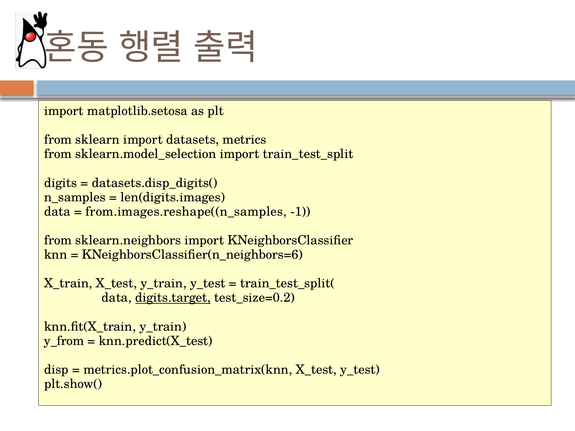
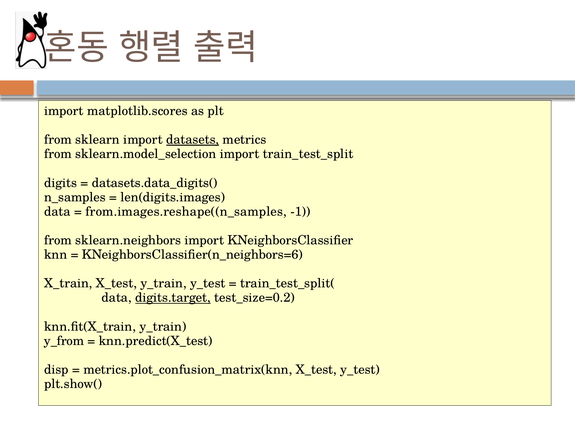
matplotlib.setosa: matplotlib.setosa -> matplotlib.scores (137, 111)
datasets underline: none -> present (193, 140)
datasets.disp_digits(: datasets.disp_digits( -> datasets.data_digits( (155, 183)
